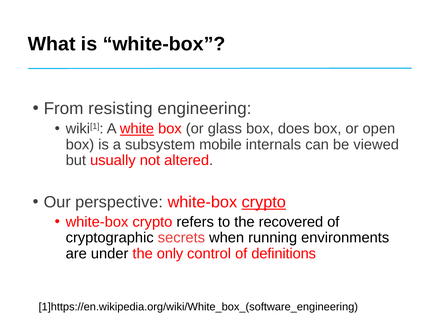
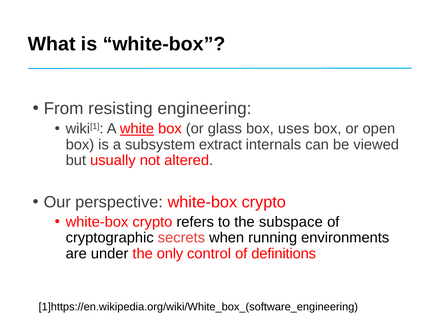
does: does -> uses (294, 129)
mobile: mobile -> extract (221, 145)
crypto underline: present -> none (264, 202)
recovered: recovered -> subspace (291, 222)
